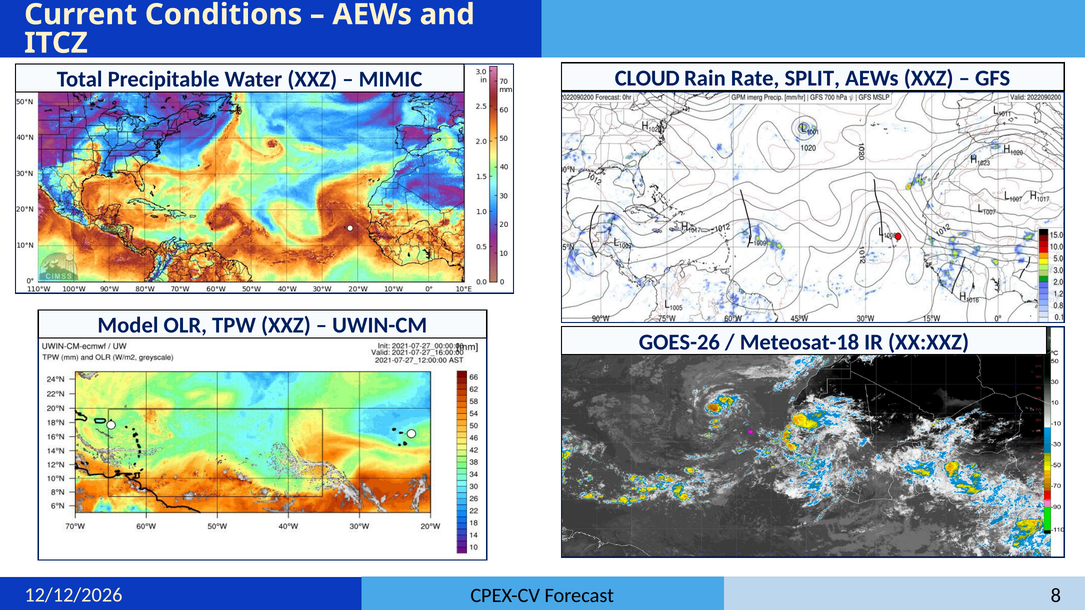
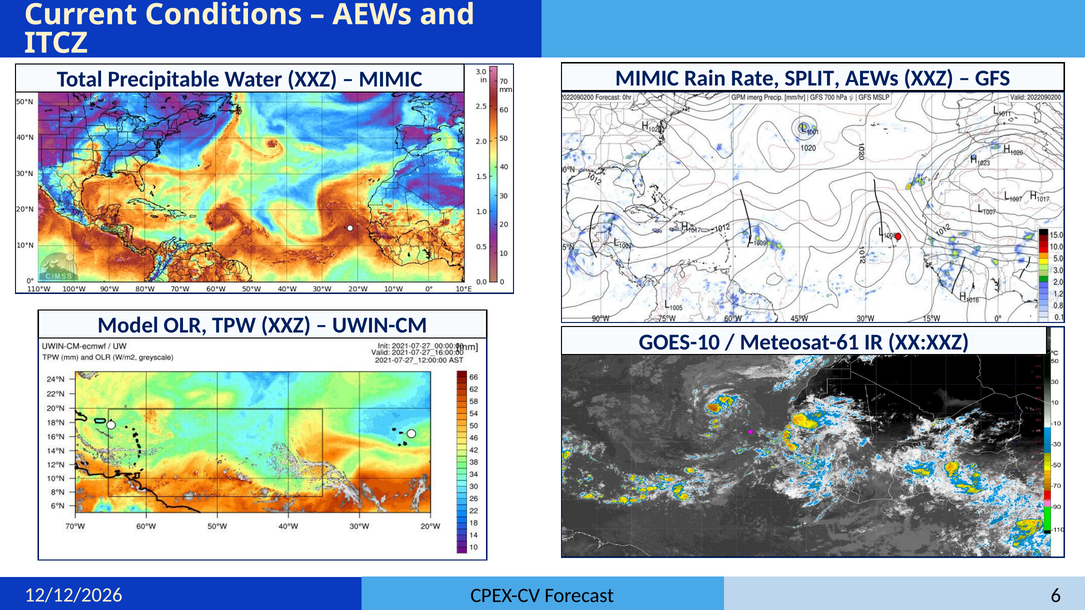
MIMIC CLOUD: CLOUD -> MIMIC (647, 78)
GOES-26: GOES-26 -> GOES-10 (679, 342)
Meteosat-18: Meteosat-18 -> Meteosat-61 (799, 342)
8: 8 -> 6 (1056, 596)
